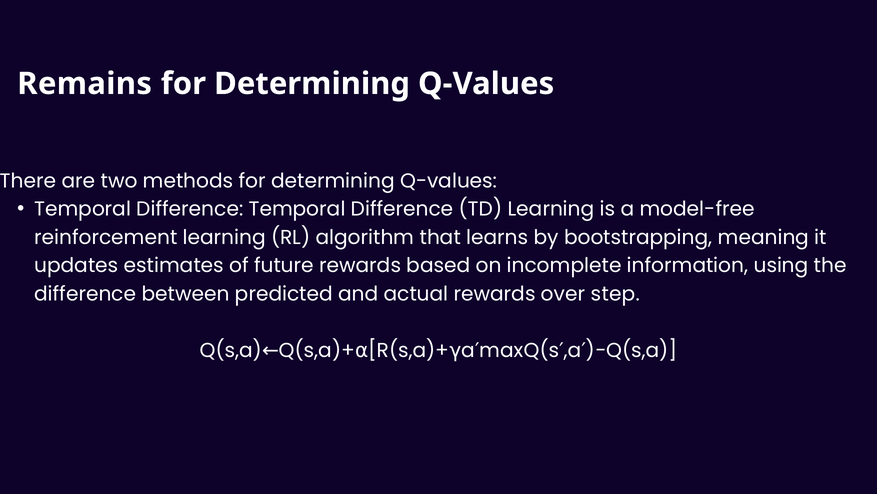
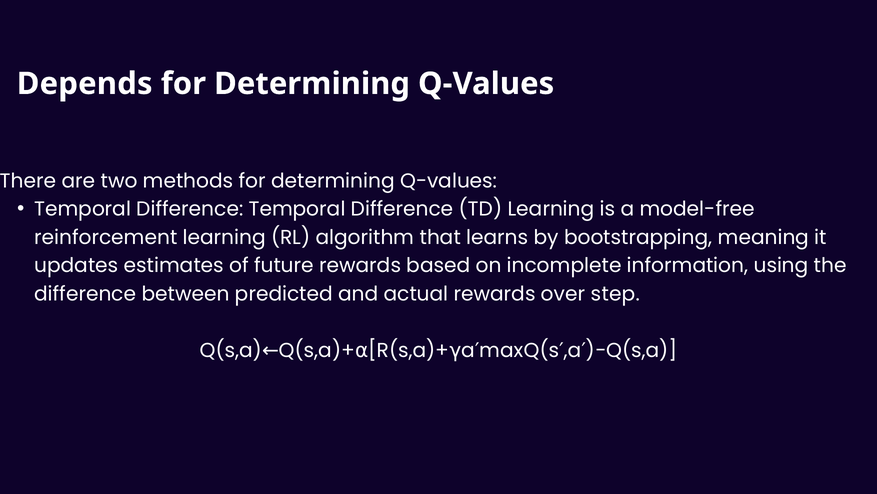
Remains: Remains -> Depends (85, 84)
